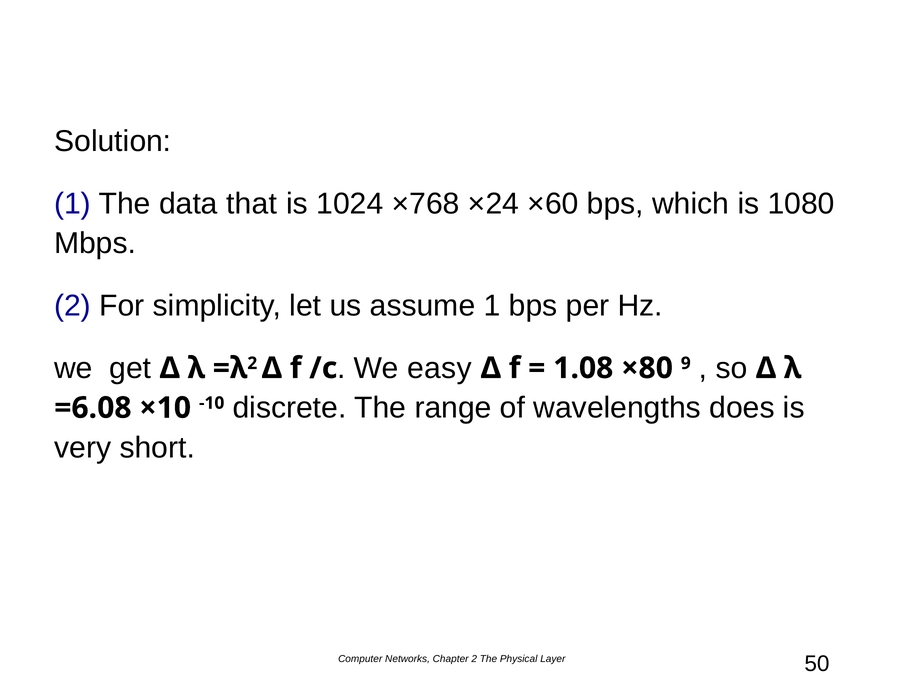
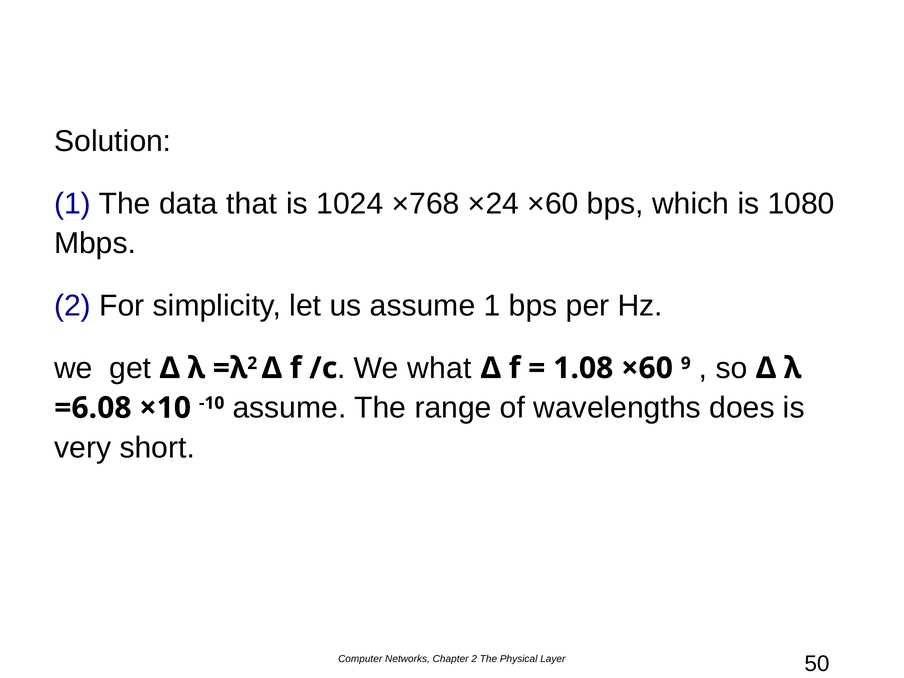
easy: easy -> what (440, 368)
1.08 ×80: ×80 -> ×60 (647, 368)
-10 discrete: discrete -> assume (290, 408)
